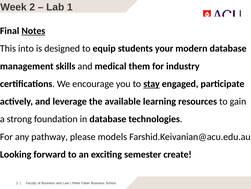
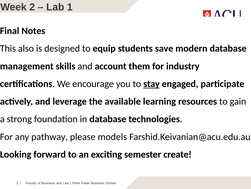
Notes underline: present -> none (33, 31)
into: into -> also (26, 48)
your: your -> save (164, 48)
medical: medical -> account (111, 66)
